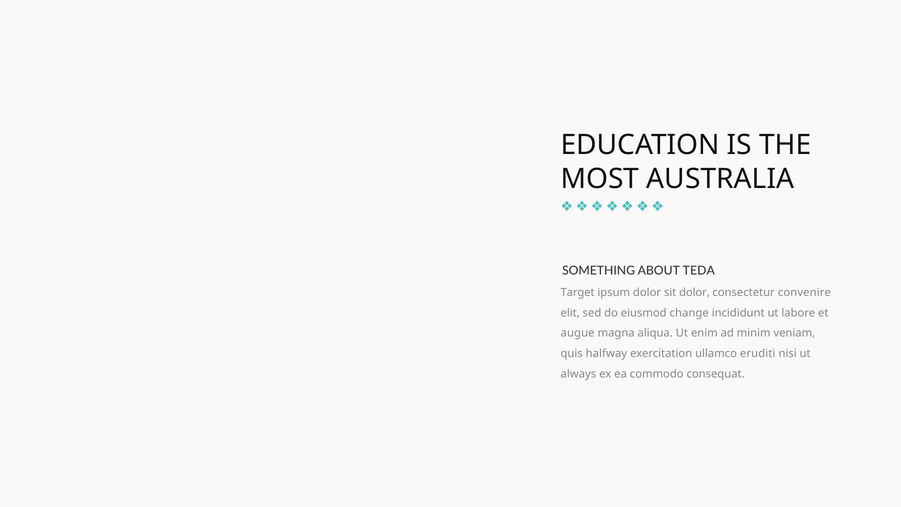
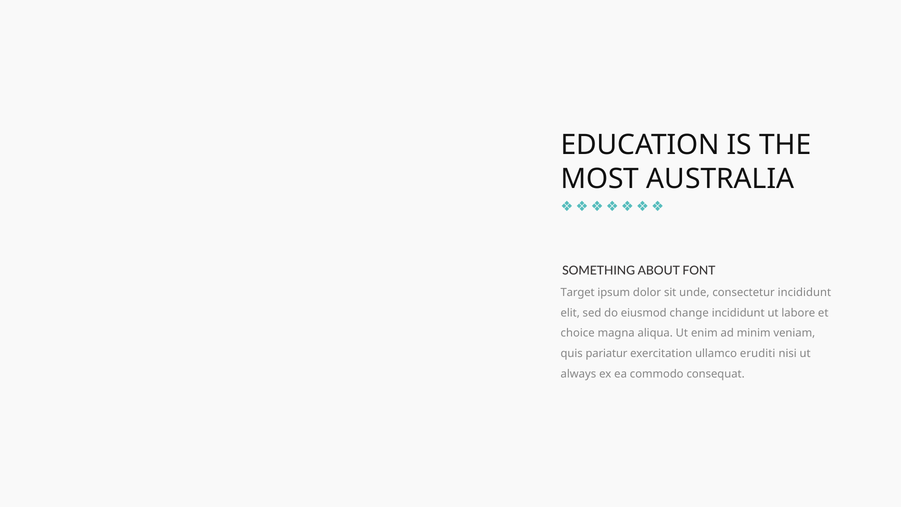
TEDA: TEDA -> FONT (699, 271)
sit dolor: dolor -> unde (694, 293)
consectetur convenire: convenire -> incididunt (804, 293)
augue: augue -> choice (578, 333)
halfway: halfway -> pariatur (607, 353)
